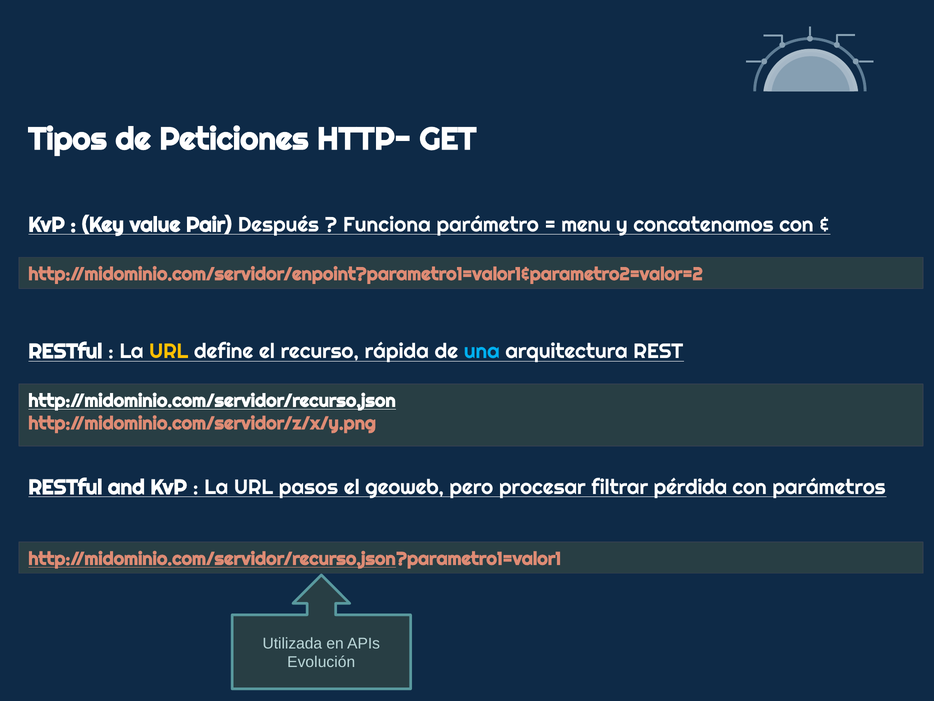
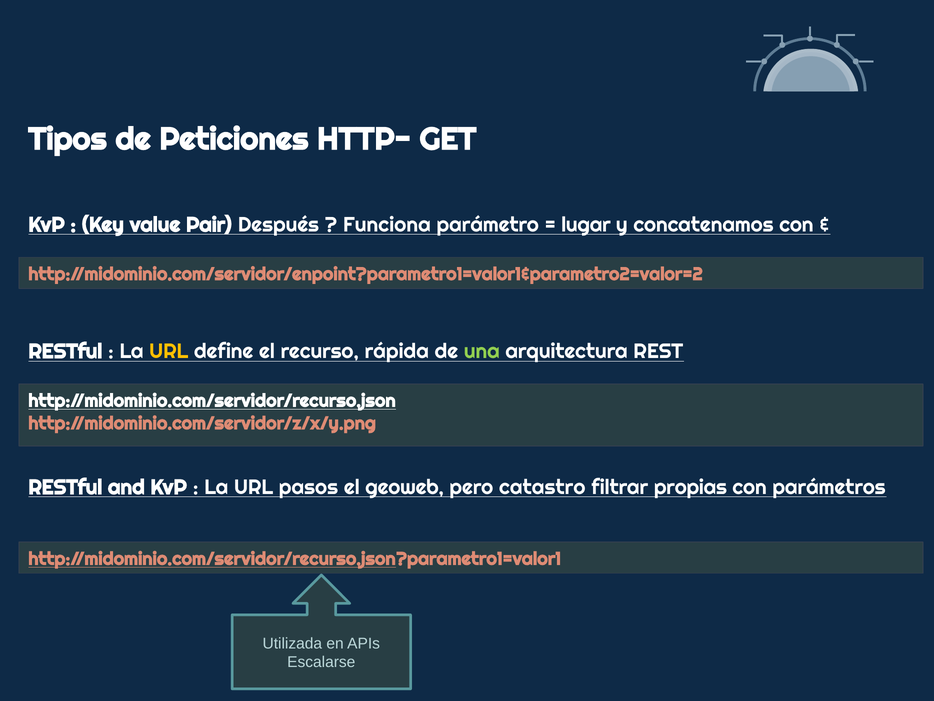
menu: menu -> lugar (586, 225)
una colour: light blue -> light green (482, 351)
procesar: procesar -> catastro (542, 487)
pérdida: pérdida -> propias (690, 487)
Evolución: Evolución -> Escalarse (321, 662)
